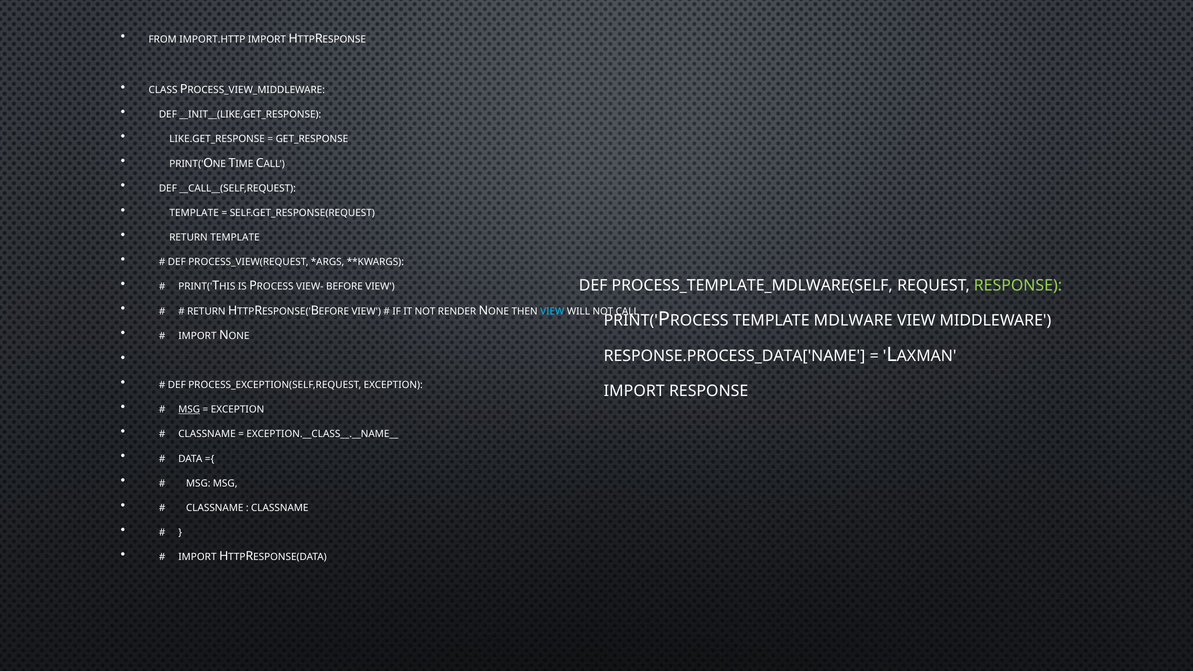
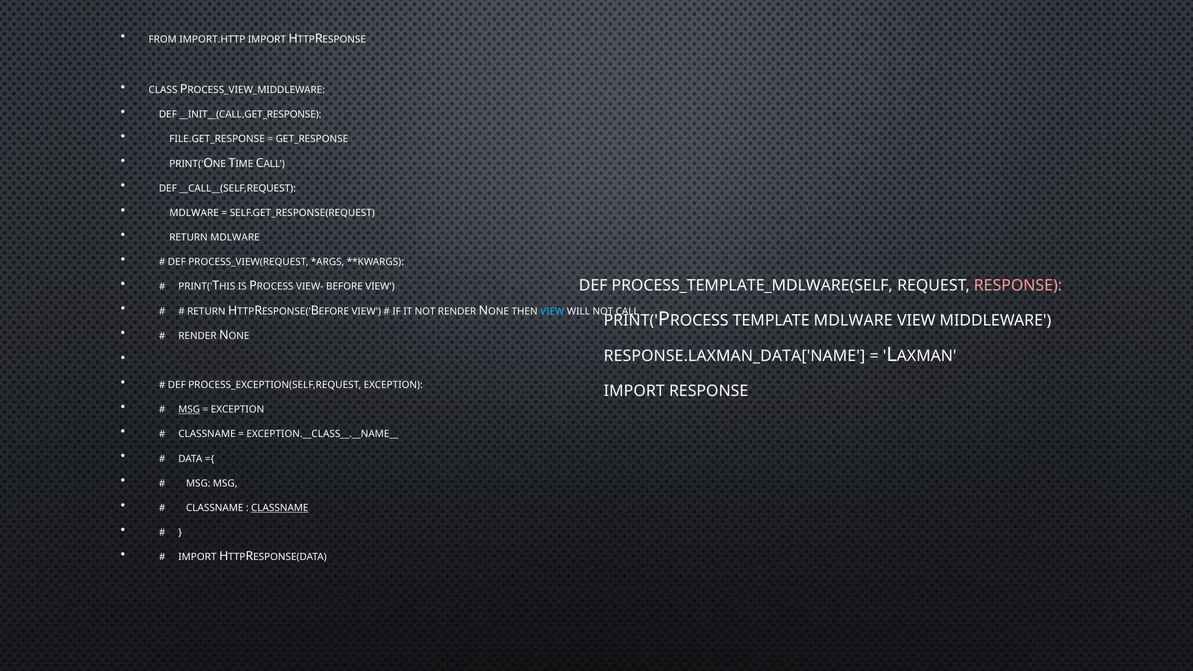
__INIT__(LIKE,GET_RESPONSE: __INIT__(LIKE,GET_RESPONSE -> __INIT__(CALL,GET_RESPONSE (250, 115)
LIKE.GET_RESPONSE: LIKE.GET_RESPONSE -> FILE.GET_RESPONSE (217, 139)
TEMPLATE: TEMPLATE -> MDLWARE (194, 213)
RETURN TEMPLATE: TEMPLATE -> MDLWARE (235, 238)
RESPONSE colour: light green -> pink (1018, 285)
IMPORT: IMPORT -> RENDER (197, 336)
RESPONSE.PROCESS_DATA['NAME: RESPONSE.PROCESS_DATA['NAME -> RESPONSE.LAXMAN_DATA['NAME (734, 356)
CLASSNAME underline: none -> present (280, 508)
